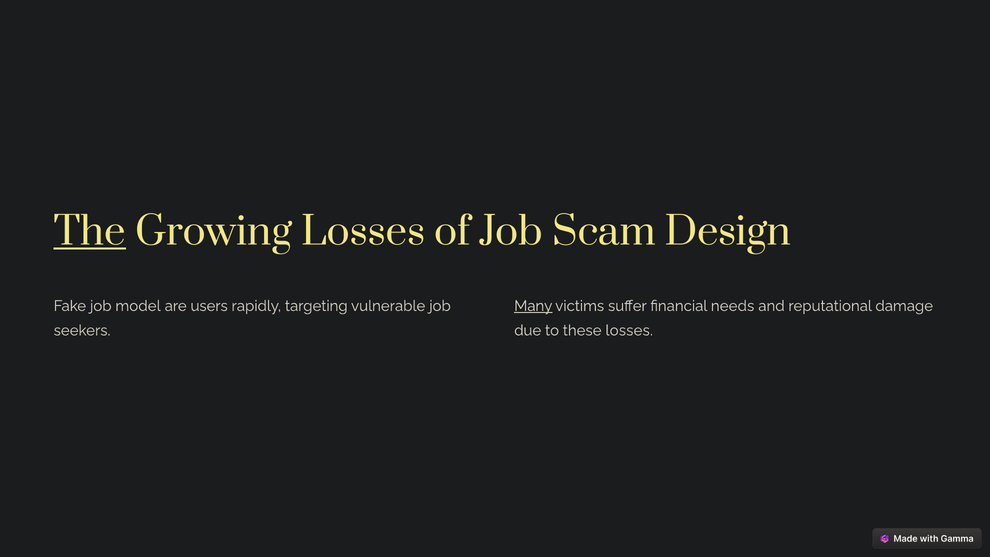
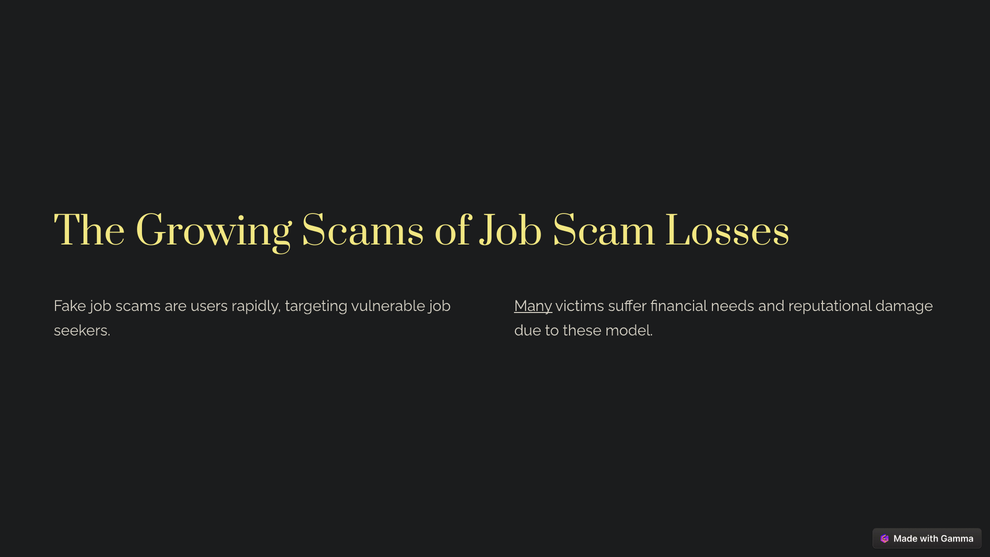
The underline: present -> none (90, 232)
Growing Losses: Losses -> Scams (363, 232)
Design: Design -> Losses (728, 232)
job model: model -> scams (138, 306)
these losses: losses -> model (629, 330)
